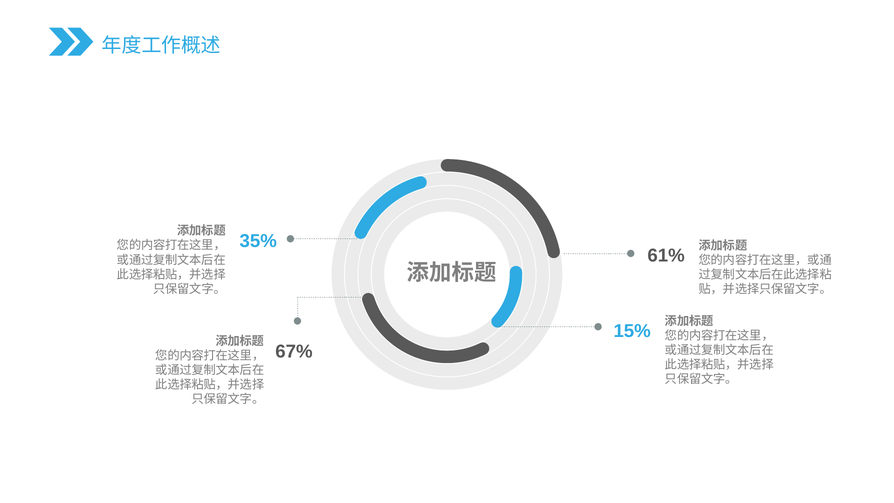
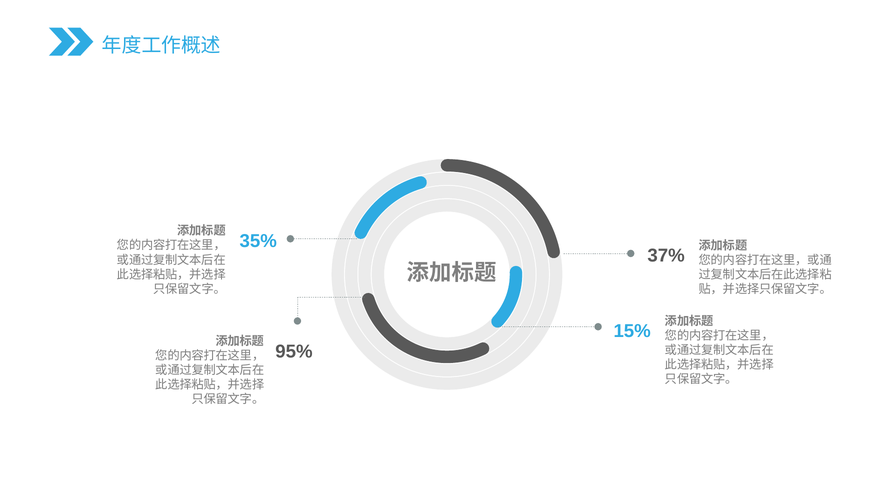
61%: 61% -> 37% (666, 256)
67%: 67% -> 95% (294, 352)
